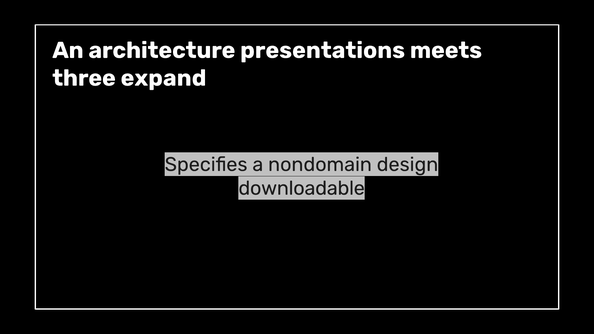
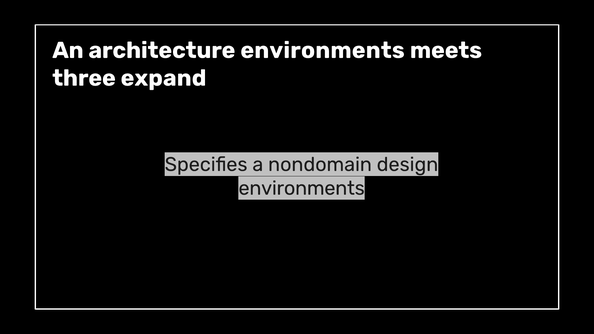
architecture presentations: presentations -> environments (323, 50)
downloadable: downloadable -> environments (302, 188)
